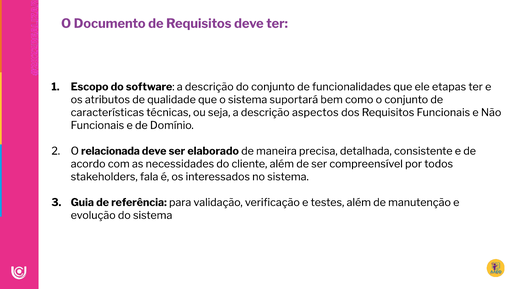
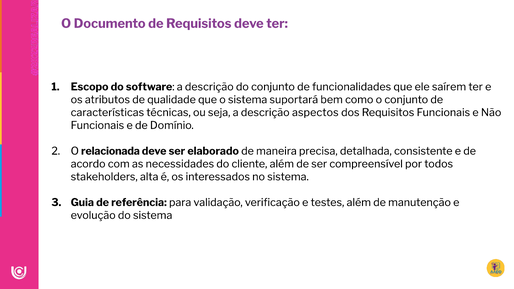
etapas: etapas -> saírem (449, 87)
fala: fala -> alta (149, 177)
